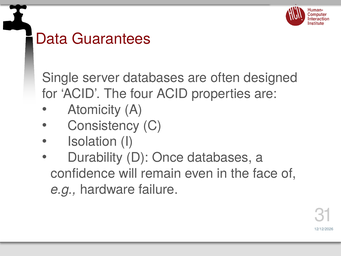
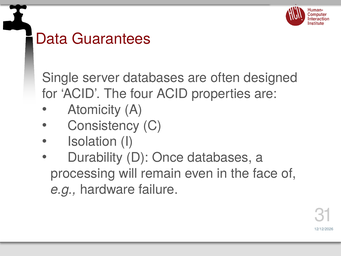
confidence: confidence -> processing (83, 173)
